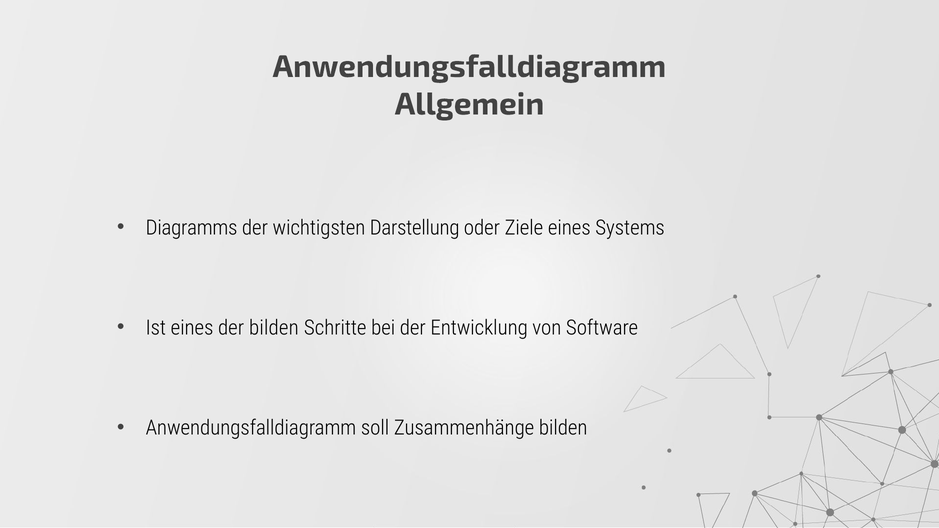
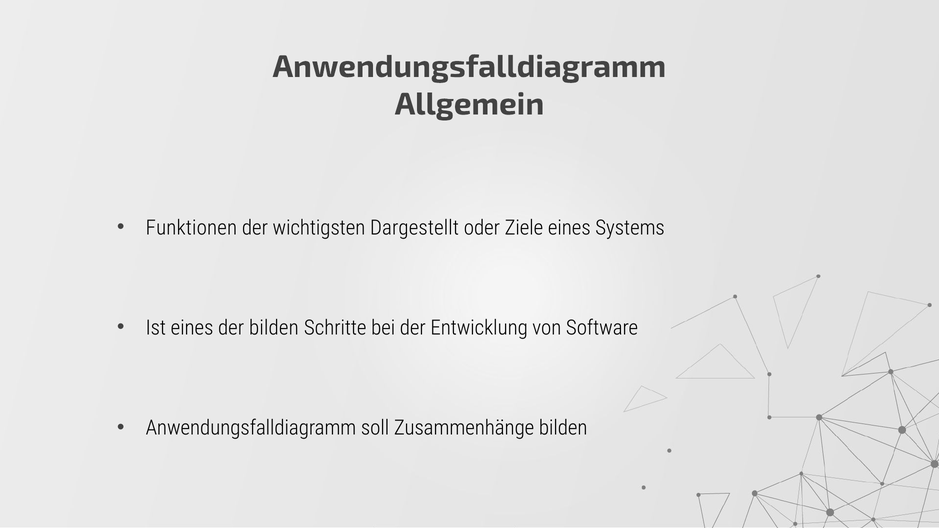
Diagramms: Diagramms -> Funktionen (191, 228)
Darstellung: Darstellung -> Dargestellt (414, 228)
